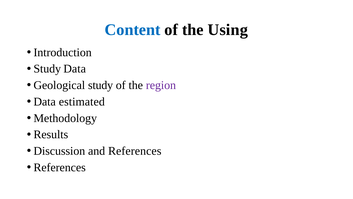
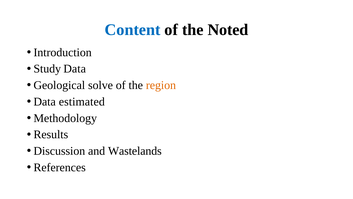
Using: Using -> Noted (228, 30)
Geological study: study -> solve (100, 85)
region colour: purple -> orange (161, 85)
and References: References -> Wastelands (135, 151)
